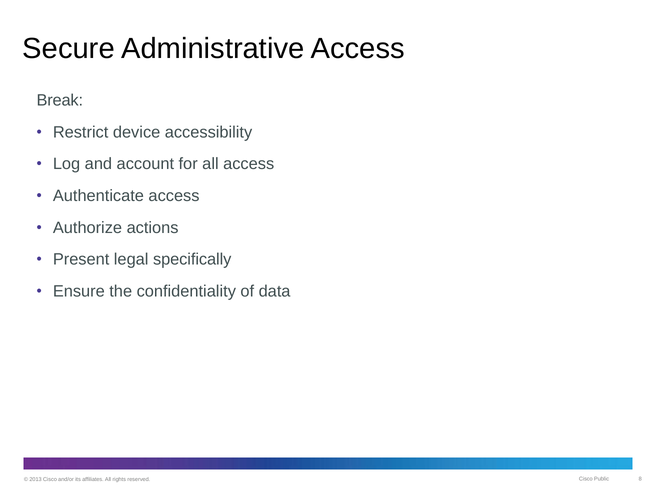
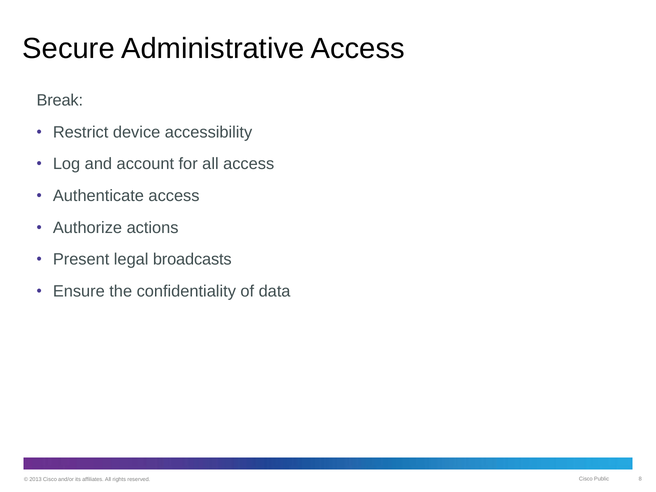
specifically: specifically -> broadcasts (192, 260)
